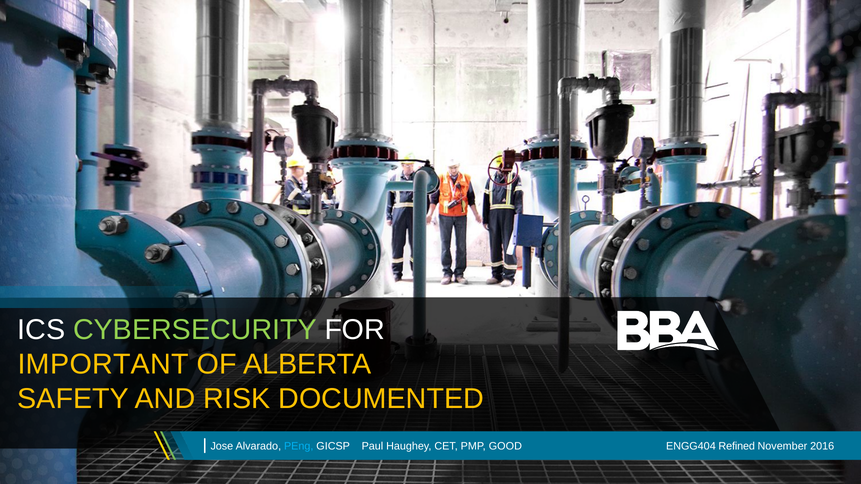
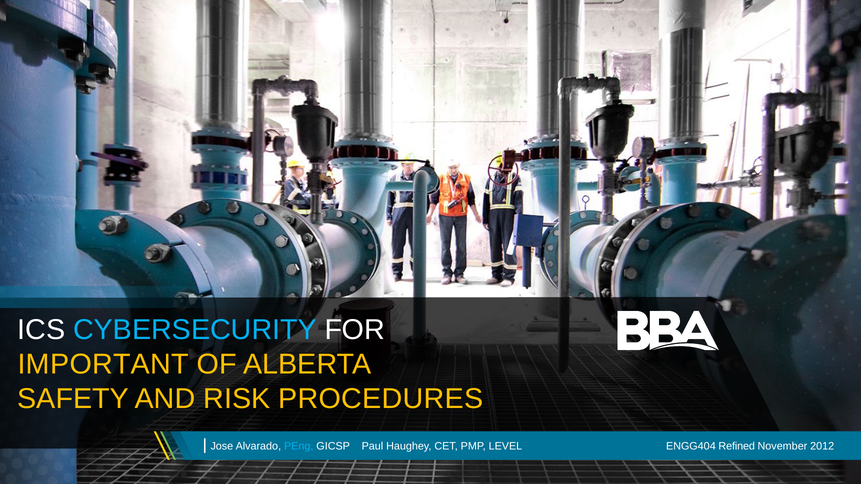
CYBERSECURITY colour: light green -> light blue (195, 330)
DOCUMENTED: DOCUMENTED -> PROCEDURES (381, 399)
GOOD: GOOD -> LEVEL (505, 447)
2016: 2016 -> 2012 (822, 447)
